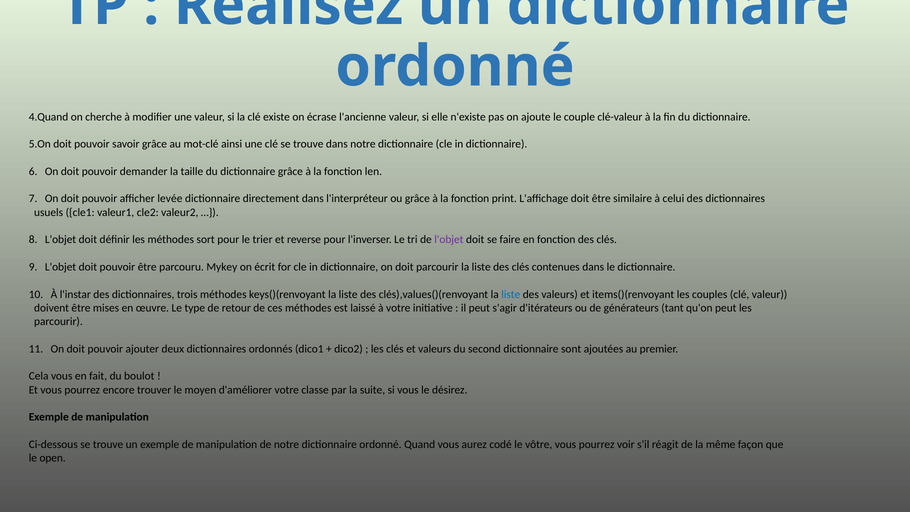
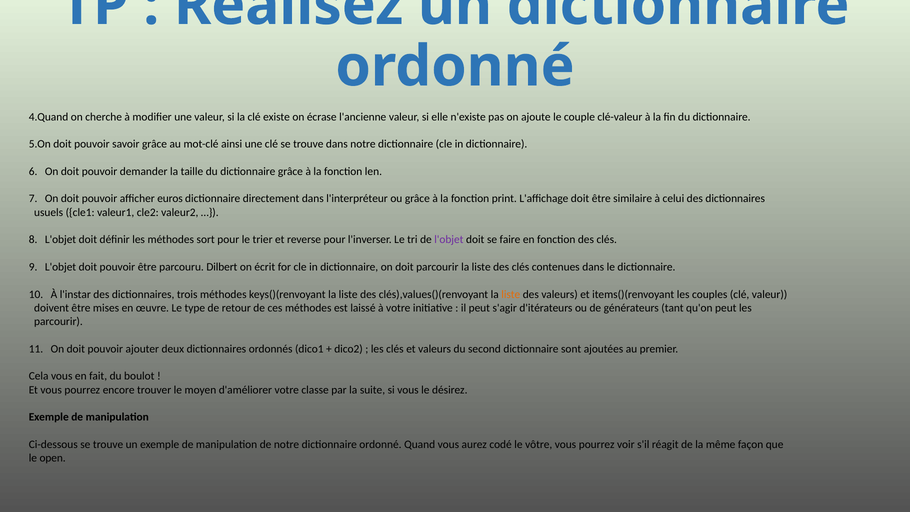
levée: levée -> euros (170, 199)
Mykey: Mykey -> Dilbert (222, 267)
liste colour: blue -> orange (511, 294)
